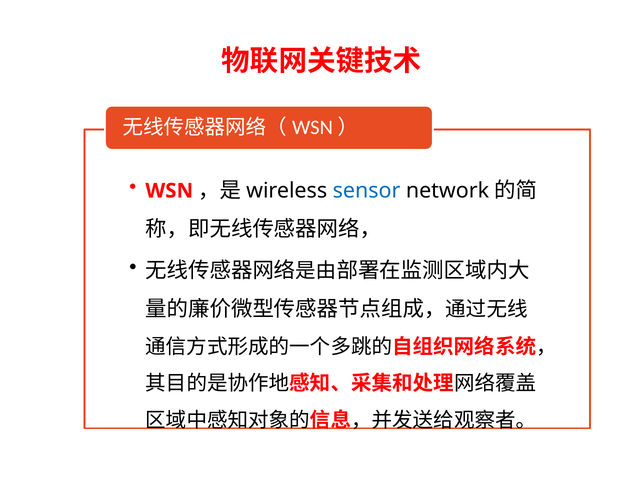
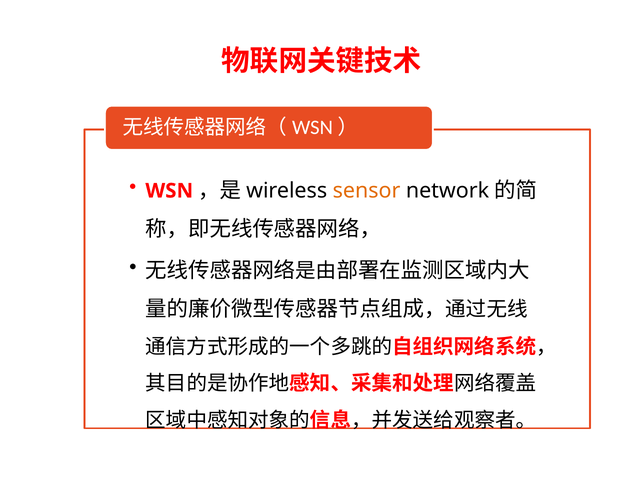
sensor colour: blue -> orange (367, 191)
